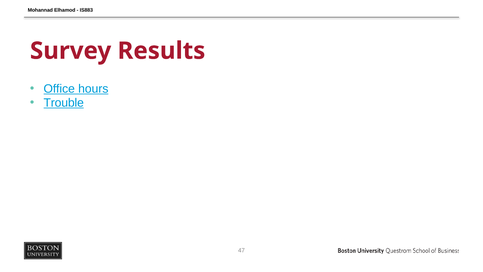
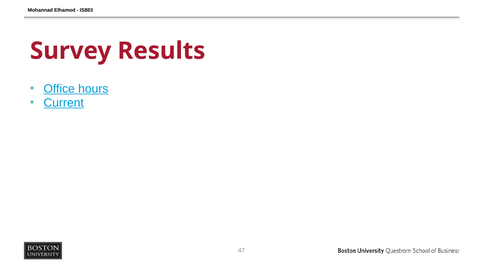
Trouble: Trouble -> Current (64, 103)
